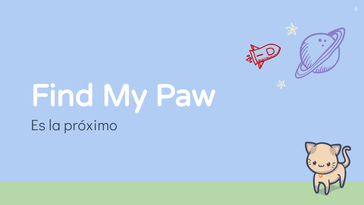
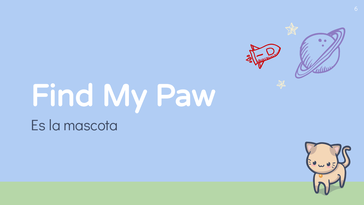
próximo: próximo -> mascota (91, 125)
